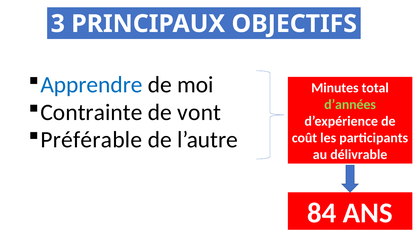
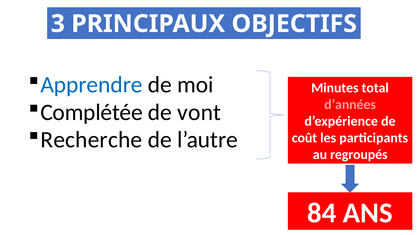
d’années colour: light green -> pink (350, 105)
Contrainte: Contrainte -> Complétée (92, 112)
Préférable: Préférable -> Recherche (91, 140)
délivrable: délivrable -> regroupés (359, 155)
